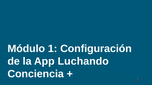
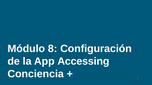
1: 1 -> 8 (53, 49)
Luchando: Luchando -> Accessing (83, 62)
